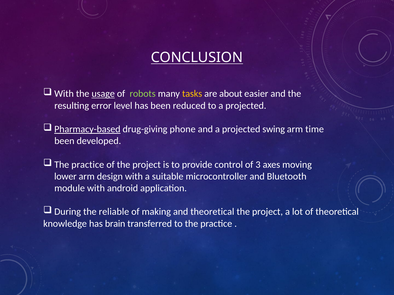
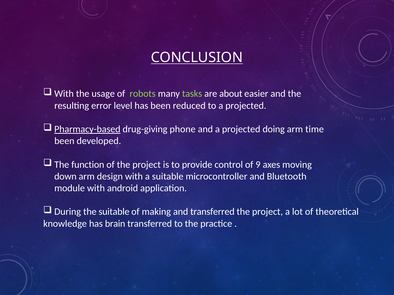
usage underline: present -> none (103, 94)
tasks colour: yellow -> light green (192, 94)
swing: swing -> doing (274, 129)
practice: practice -> function (88, 165)
3: 3 -> 9 (258, 165)
lower: lower -> down (65, 177)
the reliable: reliable -> suitable (114, 212)
and theoretical: theoretical -> transferred (212, 212)
